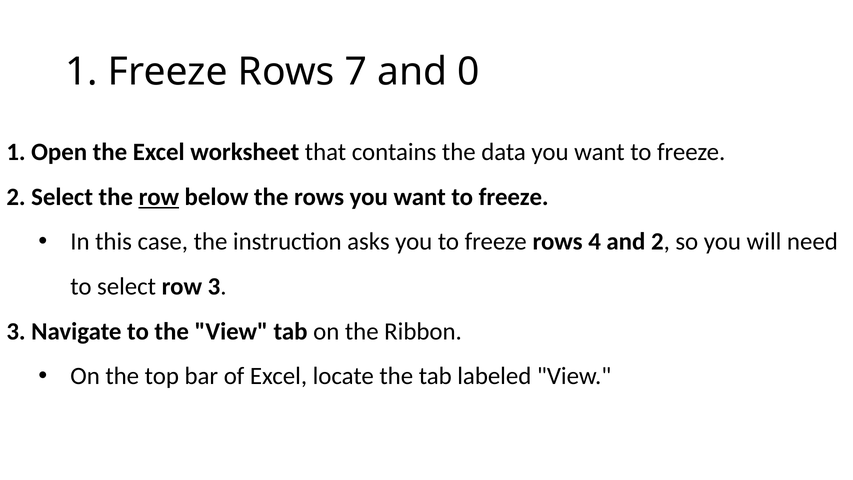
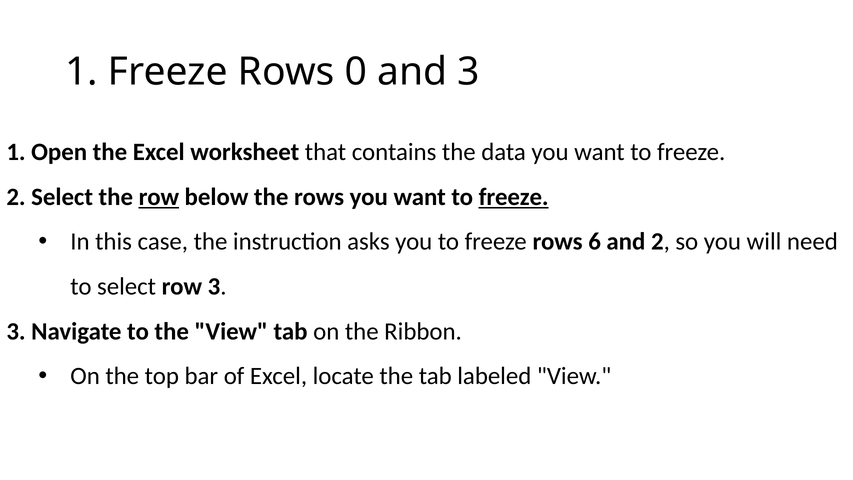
7: 7 -> 0 (356, 72)
and 0: 0 -> 3 (469, 72)
freeze underline: none -> present (514, 197)
4: 4 -> 6 (595, 242)
